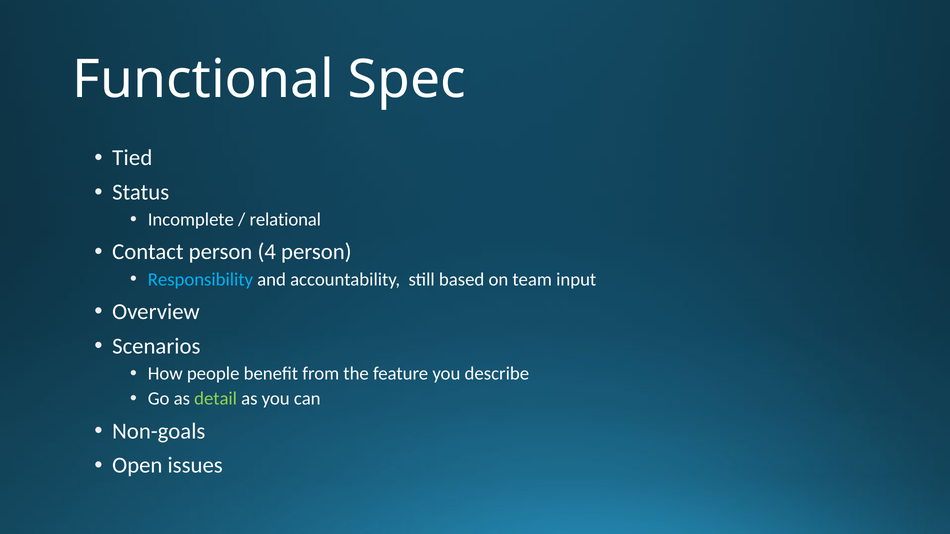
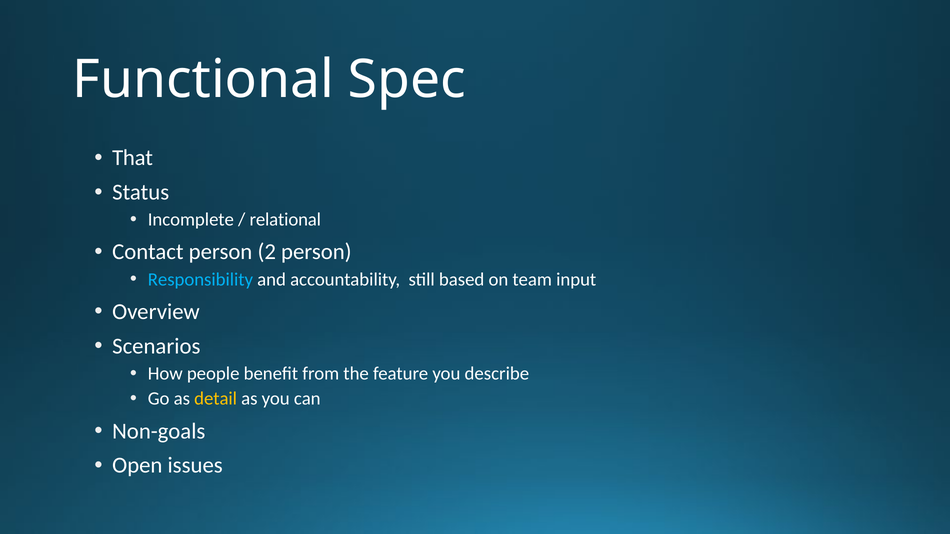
Tied: Tied -> That (133, 158)
4: 4 -> 2 (267, 252)
detail colour: light green -> yellow (216, 399)
